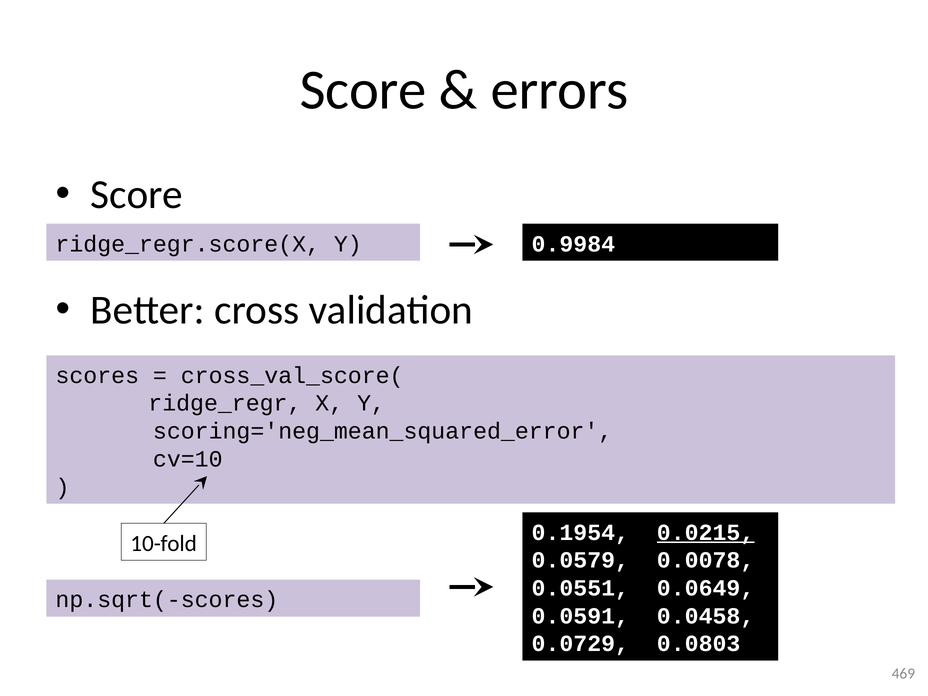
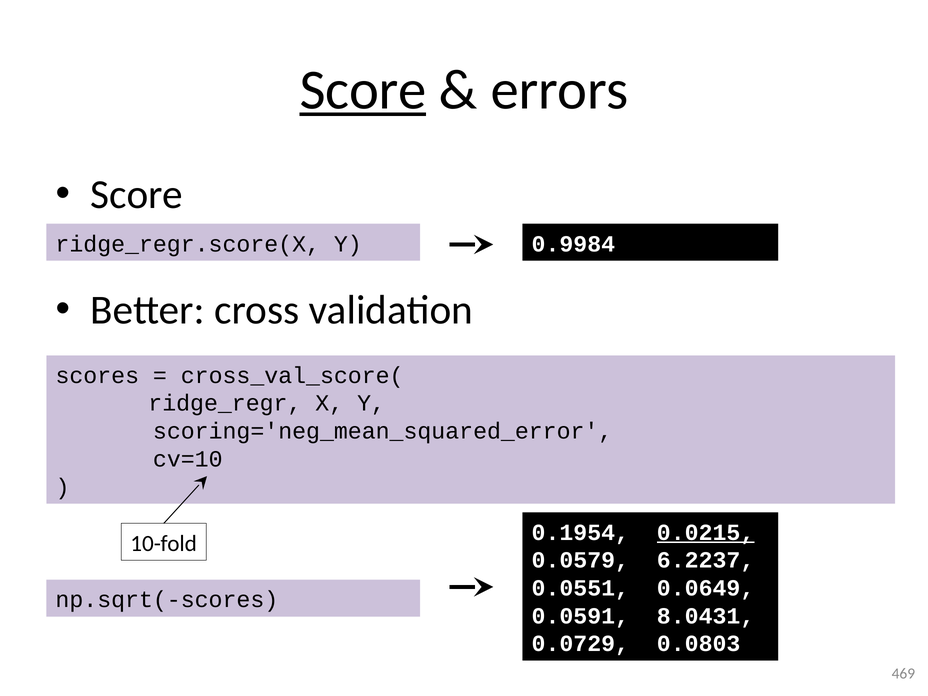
Score underline: none -> present (363, 90)
0.0078: 0.0078 -> 6.2237 (706, 560)
0.0458: 0.0458 -> 8.0431 (706, 616)
